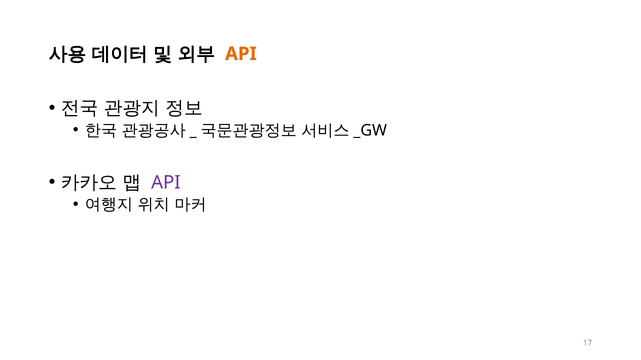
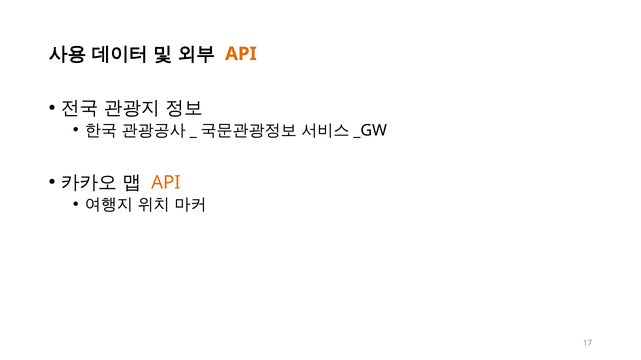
API colour: purple -> orange (166, 183)
